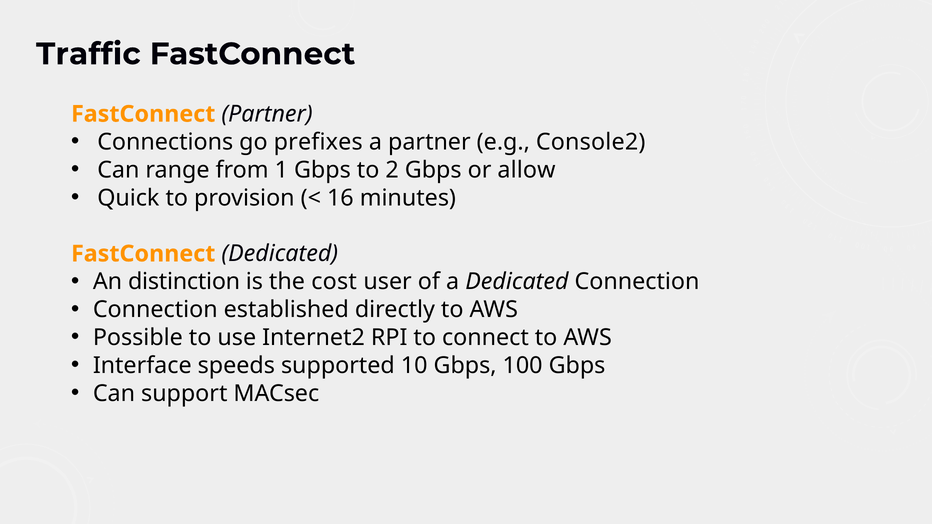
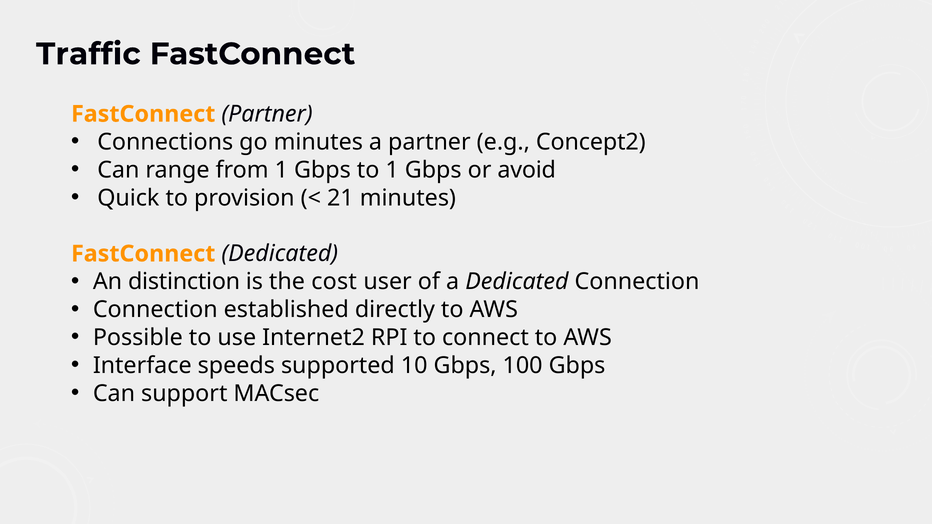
go prefixes: prefixes -> minutes (318, 142)
Console2: Console2 -> Concept2 (591, 142)
to 2: 2 -> 1 (392, 170)
allow: allow -> avoid (527, 170)
16: 16 -> 21 (340, 198)
